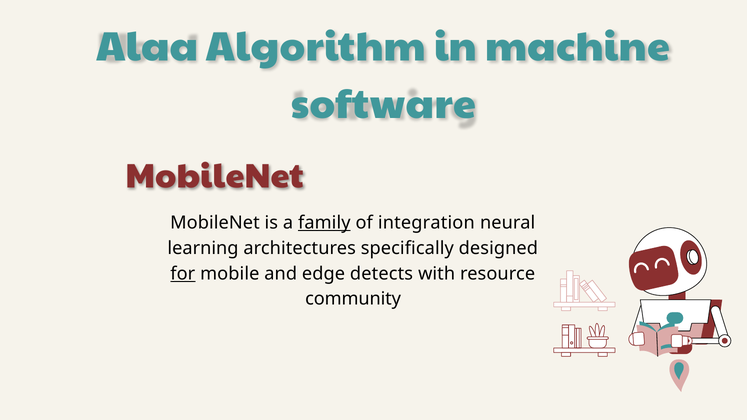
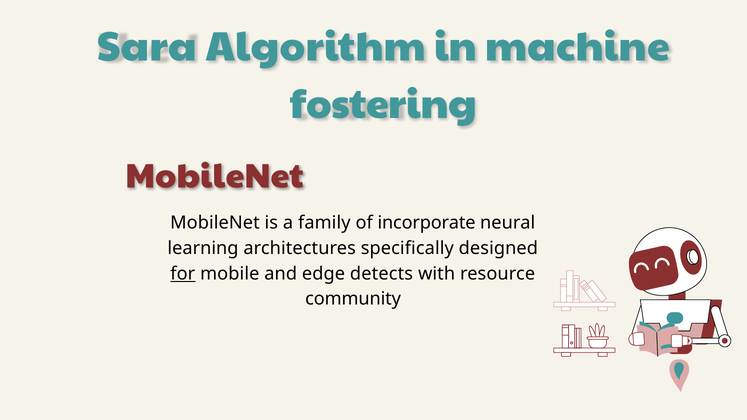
Alaa: Alaa -> Sara (147, 47)
software: software -> fostering (384, 105)
family underline: present -> none (324, 223)
integration: integration -> incorporate (427, 223)
